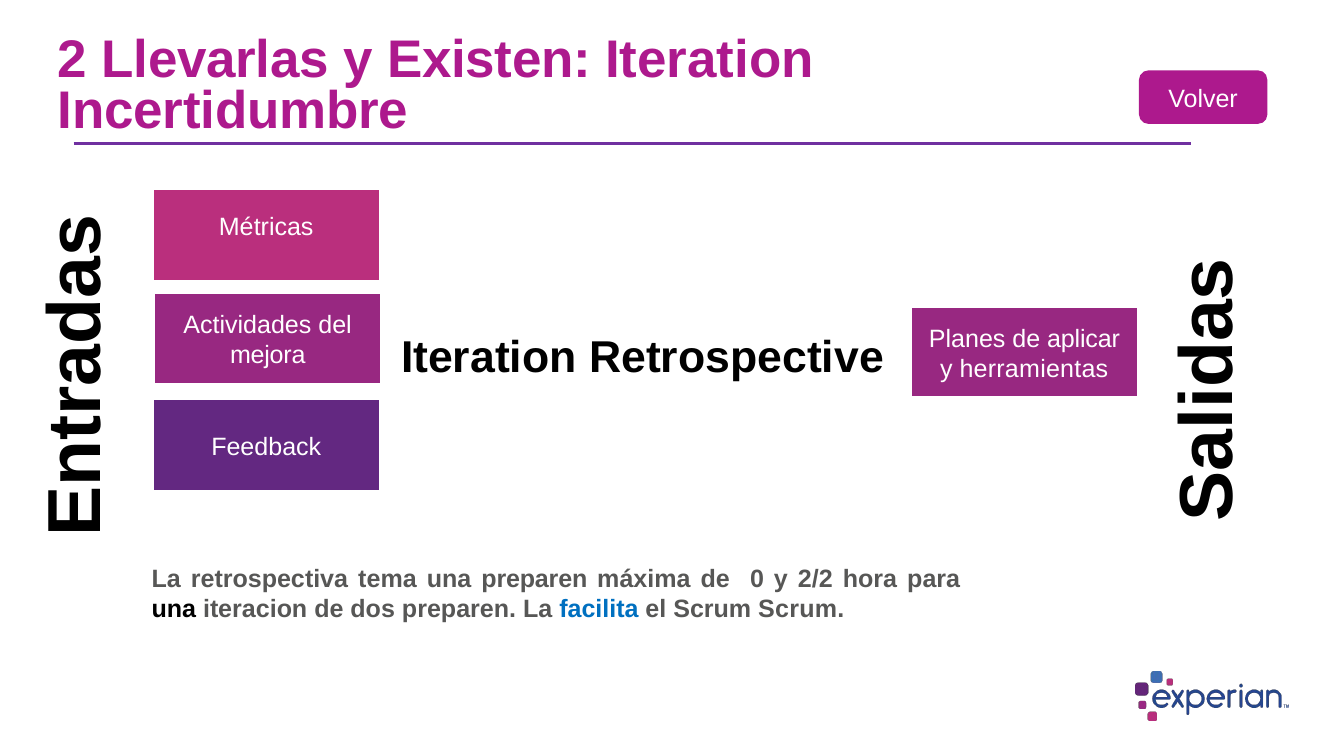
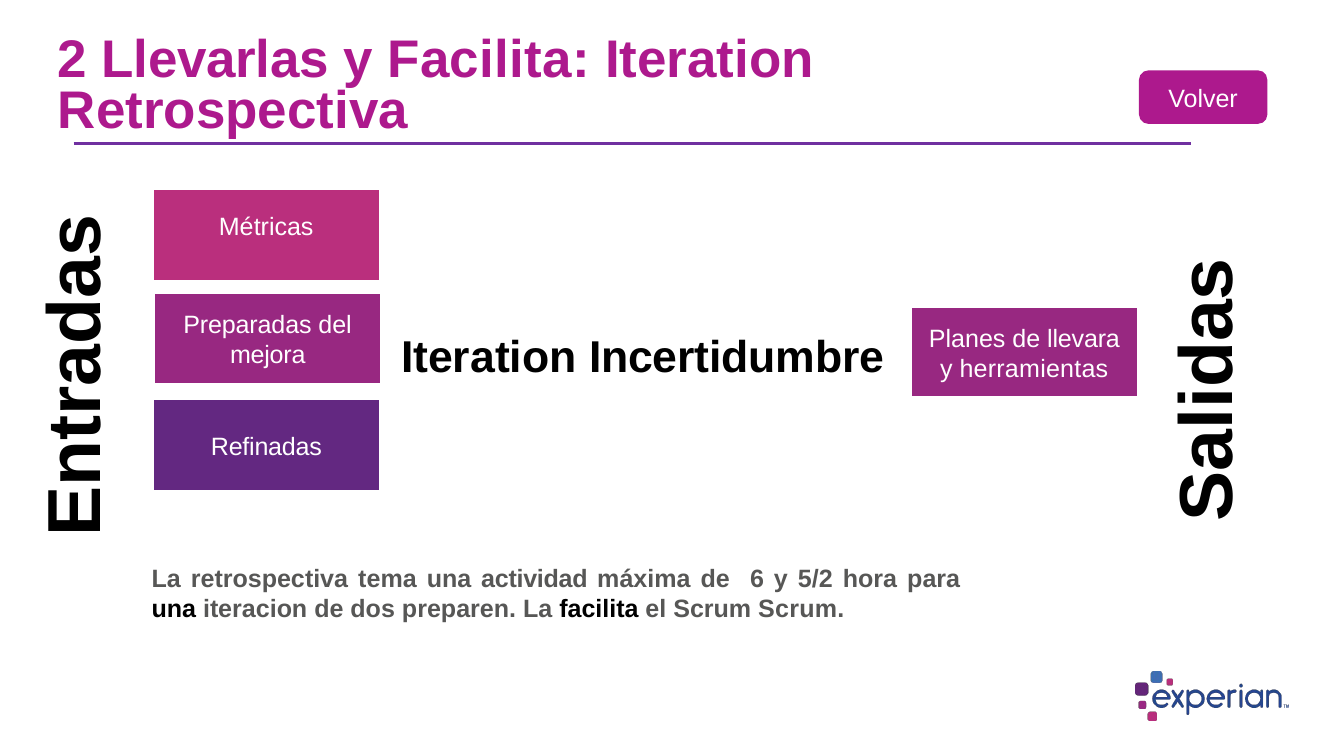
y Existen: Existen -> Facilita (489, 60)
Incertidumbre: Incertidumbre -> Retrospectiva (233, 111)
Actividades: Actividades -> Preparadas (247, 325)
aplicar: aplicar -> llevara (1084, 339)
Retrospective: Retrospective -> Incertidumbre (737, 357)
Feedback: Feedback -> Refinadas (266, 447)
una preparen: preparen -> actividad (534, 580)
0: 0 -> 6 (757, 580)
2/2: 2/2 -> 5/2 (815, 580)
facilita colour: blue -> black (599, 610)
